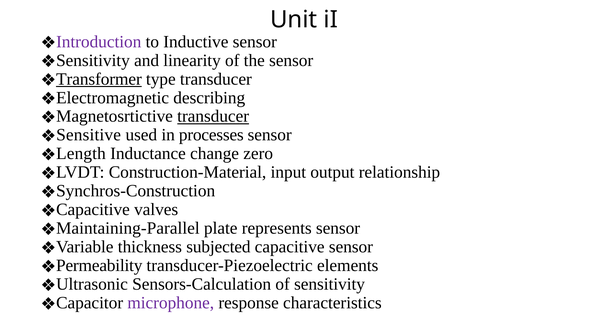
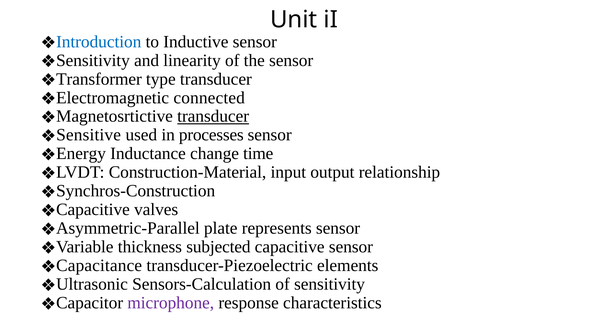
Introduction colour: purple -> blue (99, 42)
Transformer underline: present -> none (99, 79)
describing: describing -> connected (209, 98)
Length: Length -> Energy (81, 154)
zero: zero -> time (258, 154)
Maintaining-Parallel: Maintaining-Parallel -> Asymmetric-Parallel (128, 229)
Permeability: Permeability -> Capacitance (99, 266)
